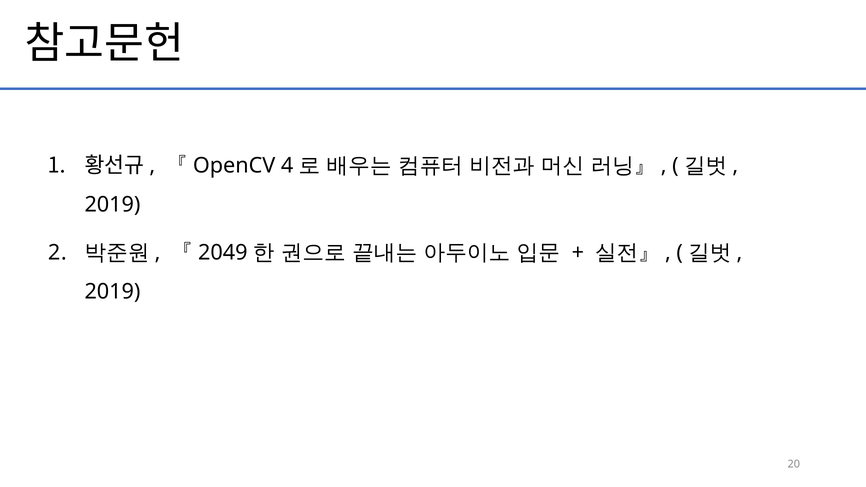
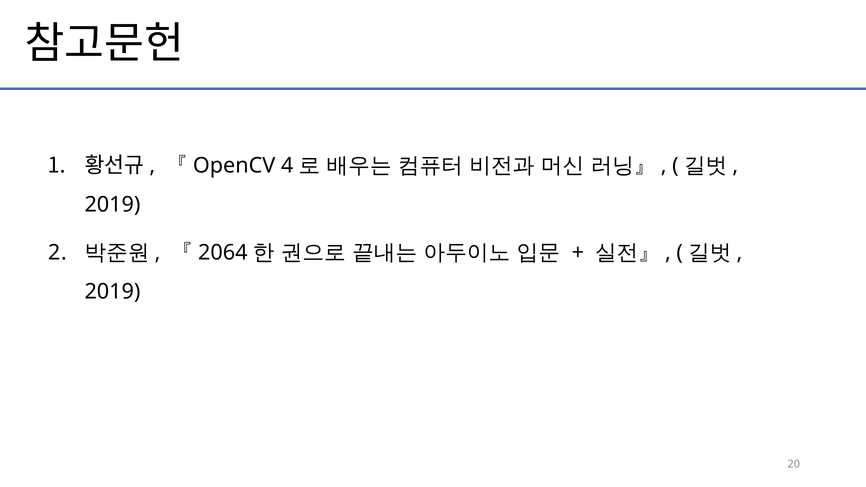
2049: 2049 -> 2064 (223, 252)
